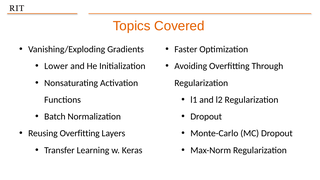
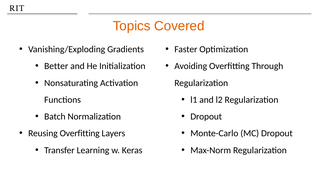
Lower: Lower -> Better (56, 66)
